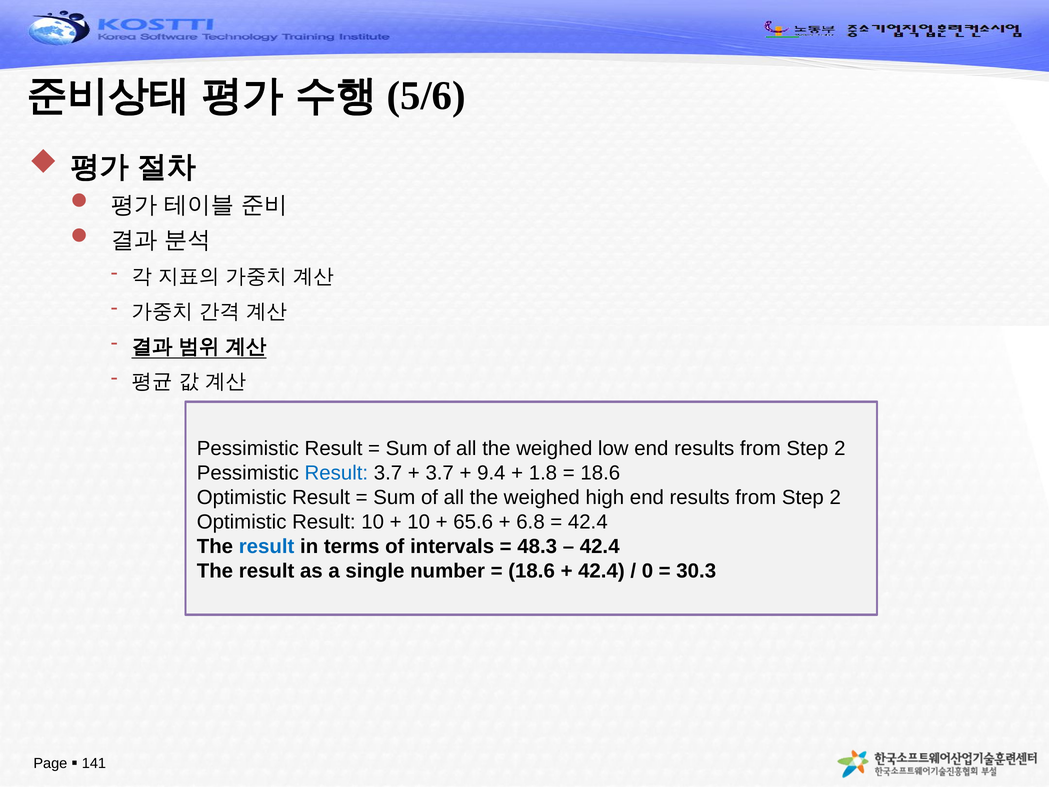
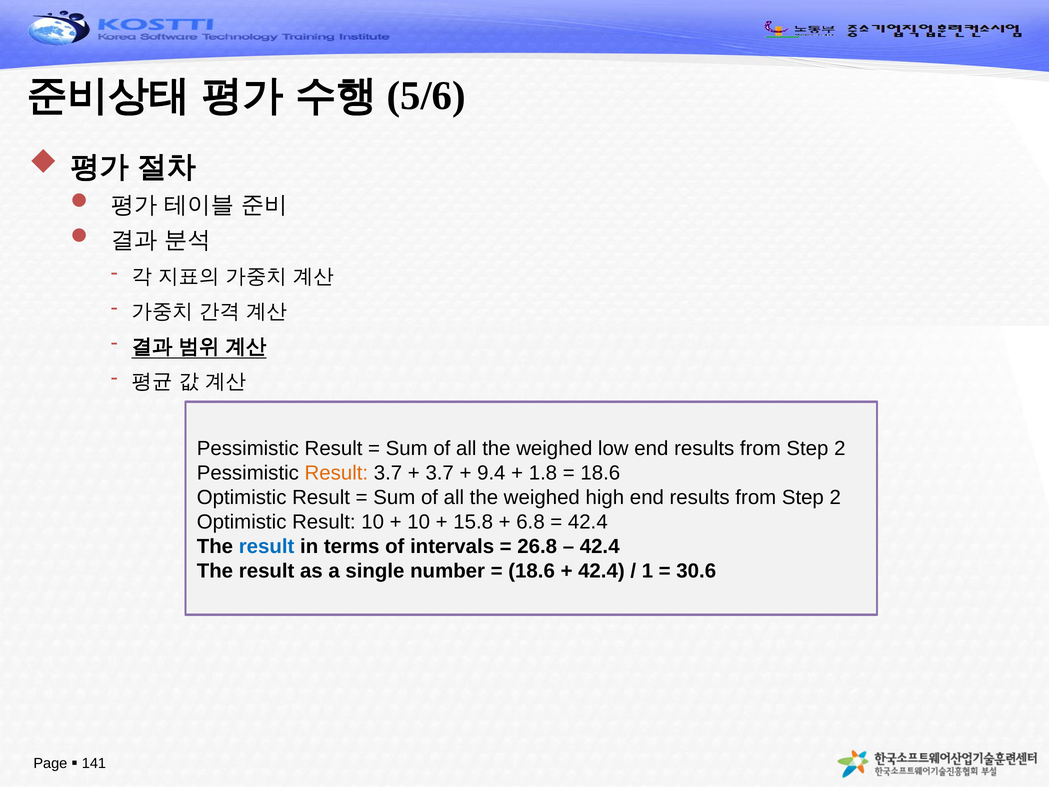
Result colour: blue -> orange (336, 473)
65.6: 65.6 -> 15.8 (473, 522)
48.3: 48.3 -> 26.8 (537, 546)
0: 0 -> 1 (647, 571)
30.3: 30.3 -> 30.6 (696, 571)
